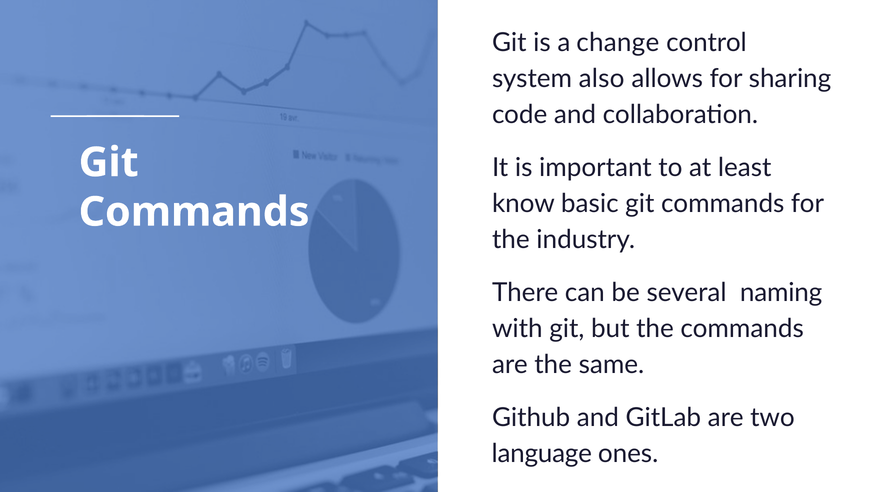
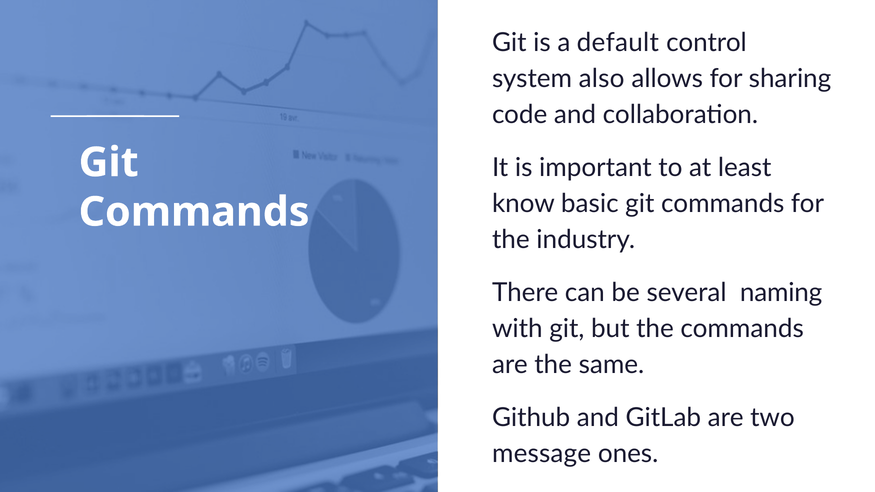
change: change -> default (618, 43)
language: language -> message (542, 454)
